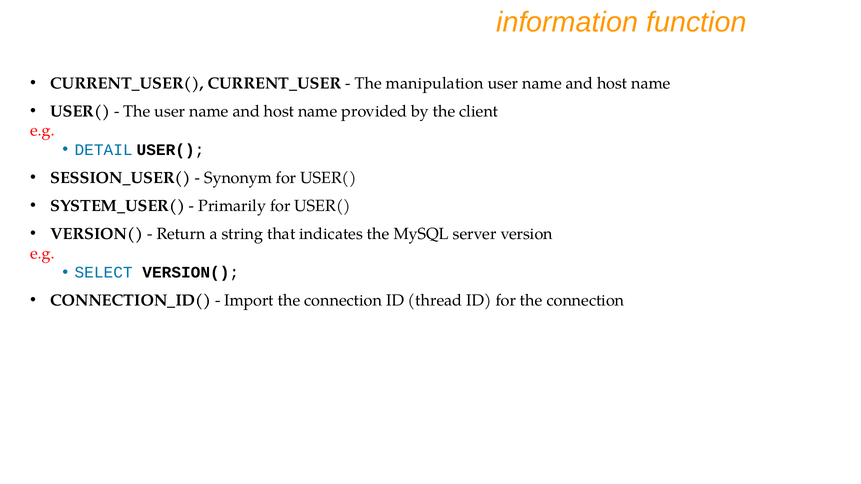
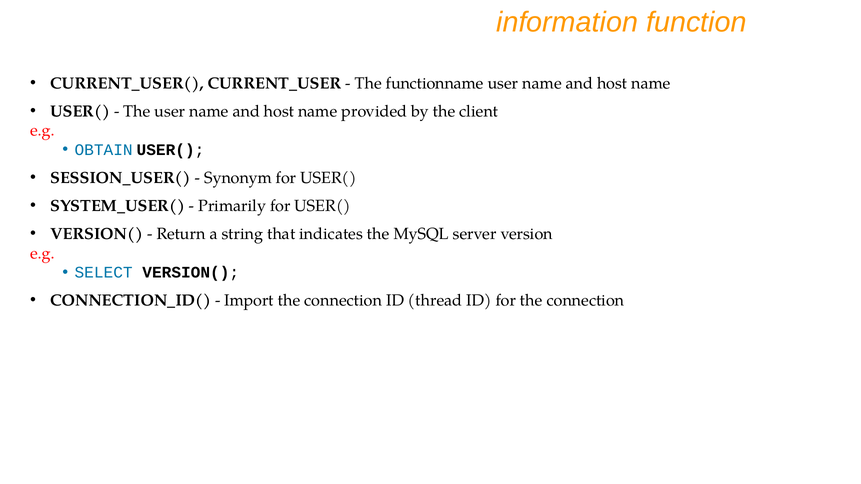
manipulation: manipulation -> functionname (435, 83)
DETAIL: DETAIL -> OBTAIN (104, 150)
